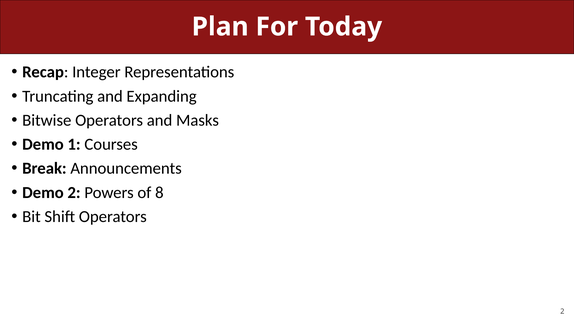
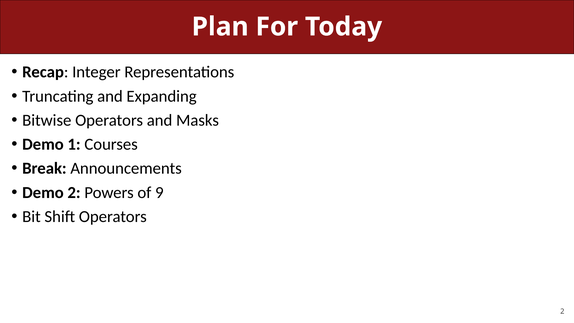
8: 8 -> 9 (159, 192)
